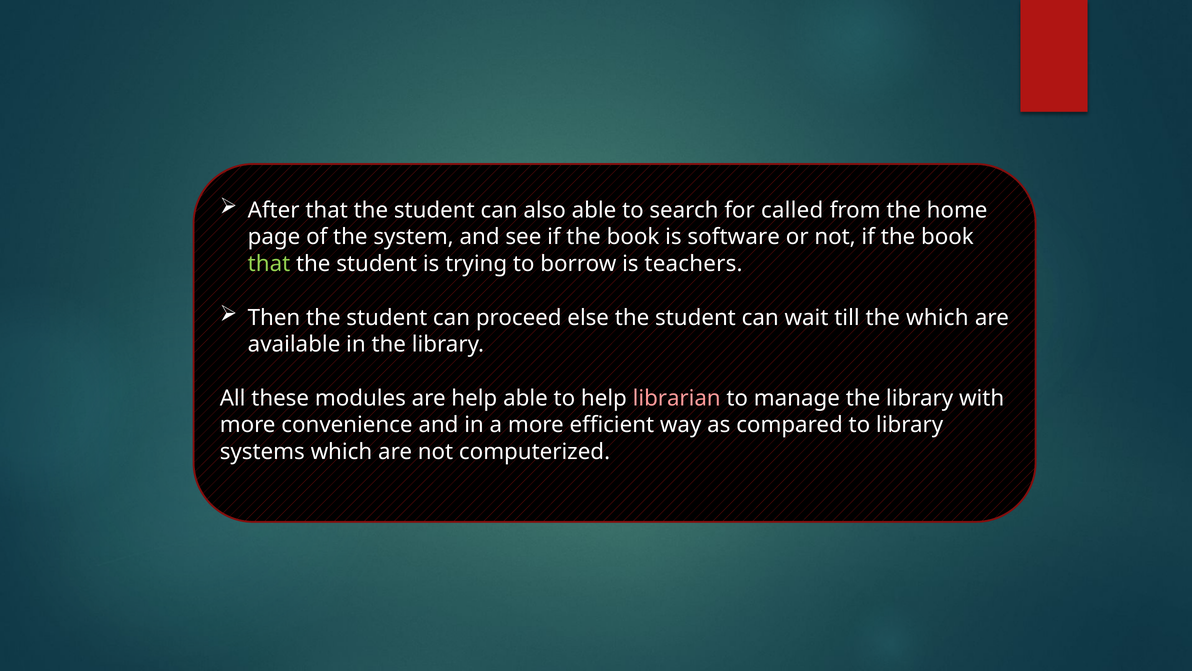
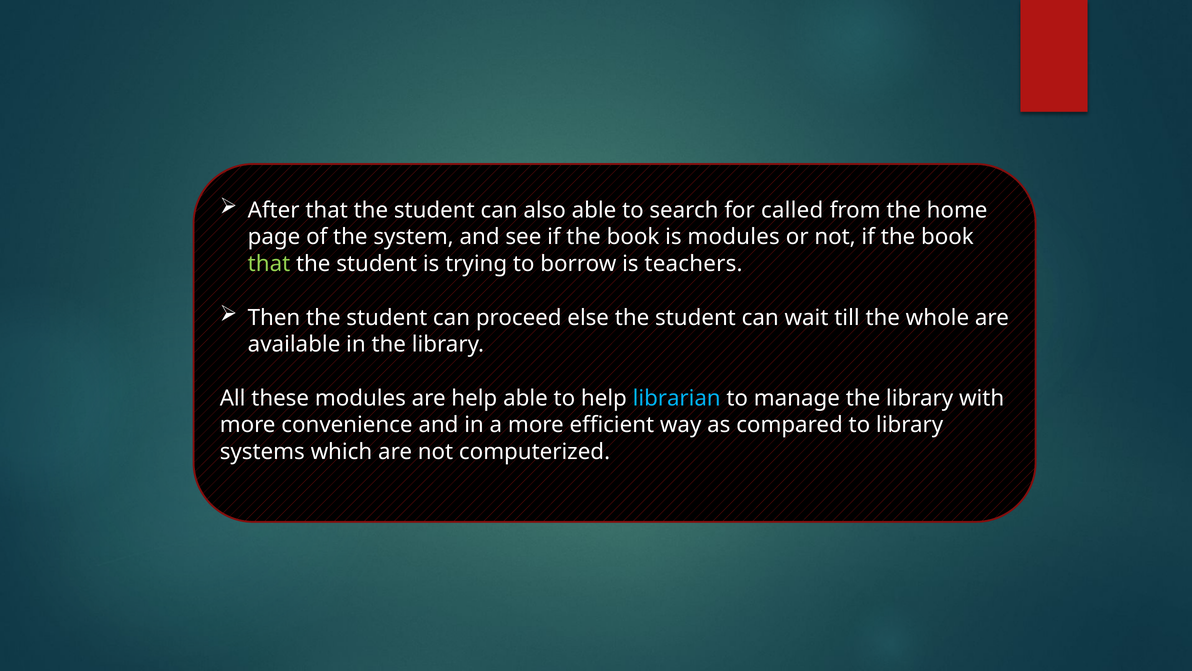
is software: software -> modules (734, 237)
the which: which -> whole (937, 317)
librarian colour: pink -> light blue (677, 398)
